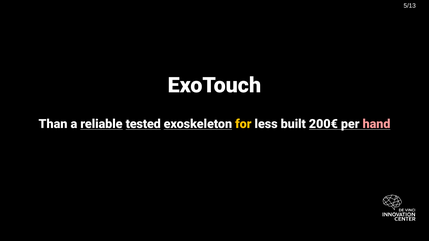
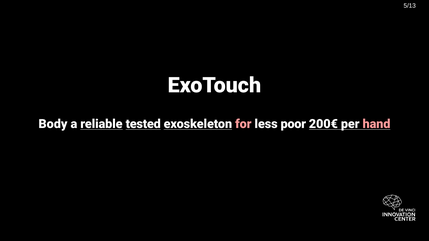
Than: Than -> Body (53, 124)
for colour: yellow -> pink (243, 124)
built: built -> poor (293, 124)
